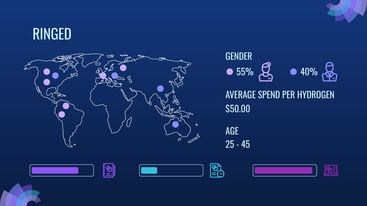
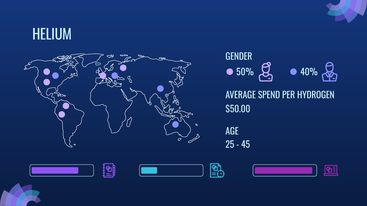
RINGED: RINGED -> HELIUM (52, 35)
55%: 55% -> 50% (245, 72)
